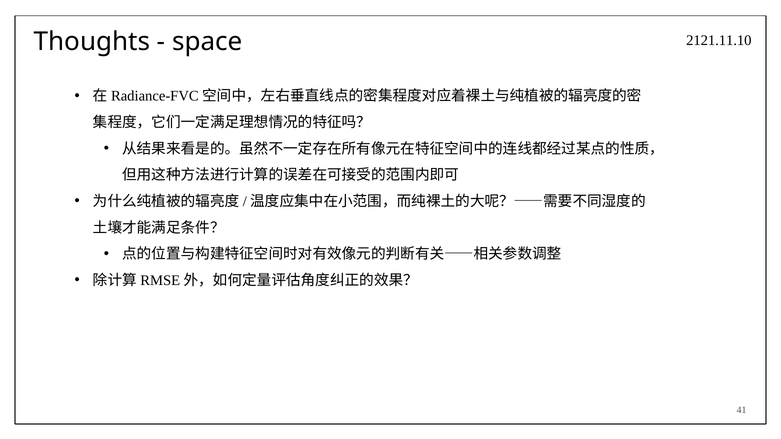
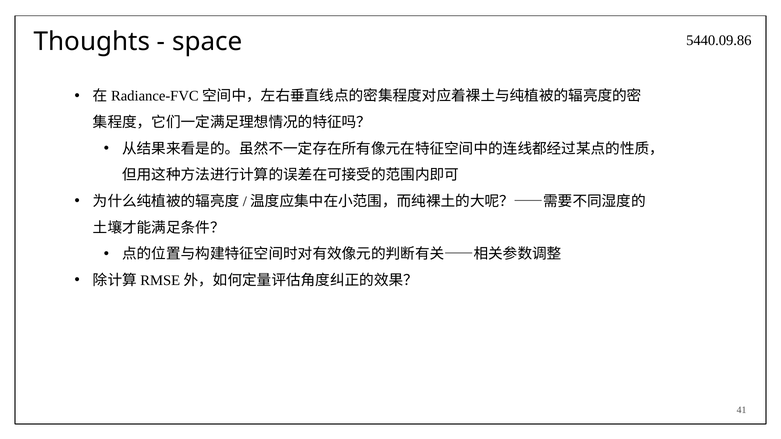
2121.11.10: 2121.11.10 -> 5440.09.86 (719, 41)
